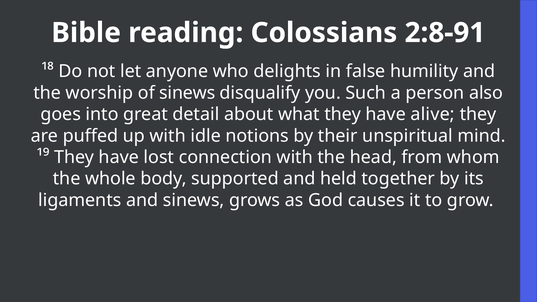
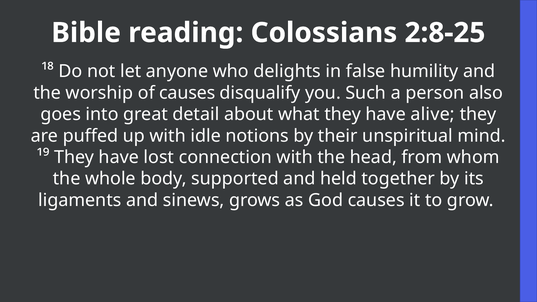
2:8-91: 2:8-91 -> 2:8-25 (445, 33)
of sinews: sinews -> causes (187, 93)
